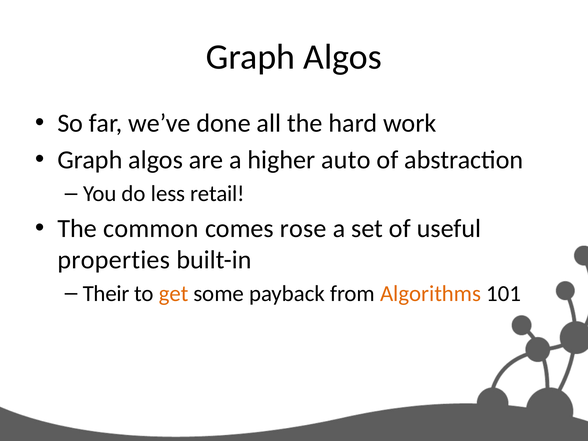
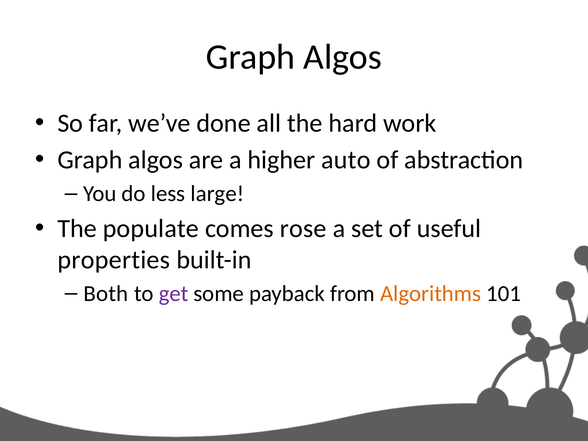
retail: retail -> large (217, 194)
common: common -> populate (151, 229)
Their: Their -> Both (106, 294)
get colour: orange -> purple (174, 294)
